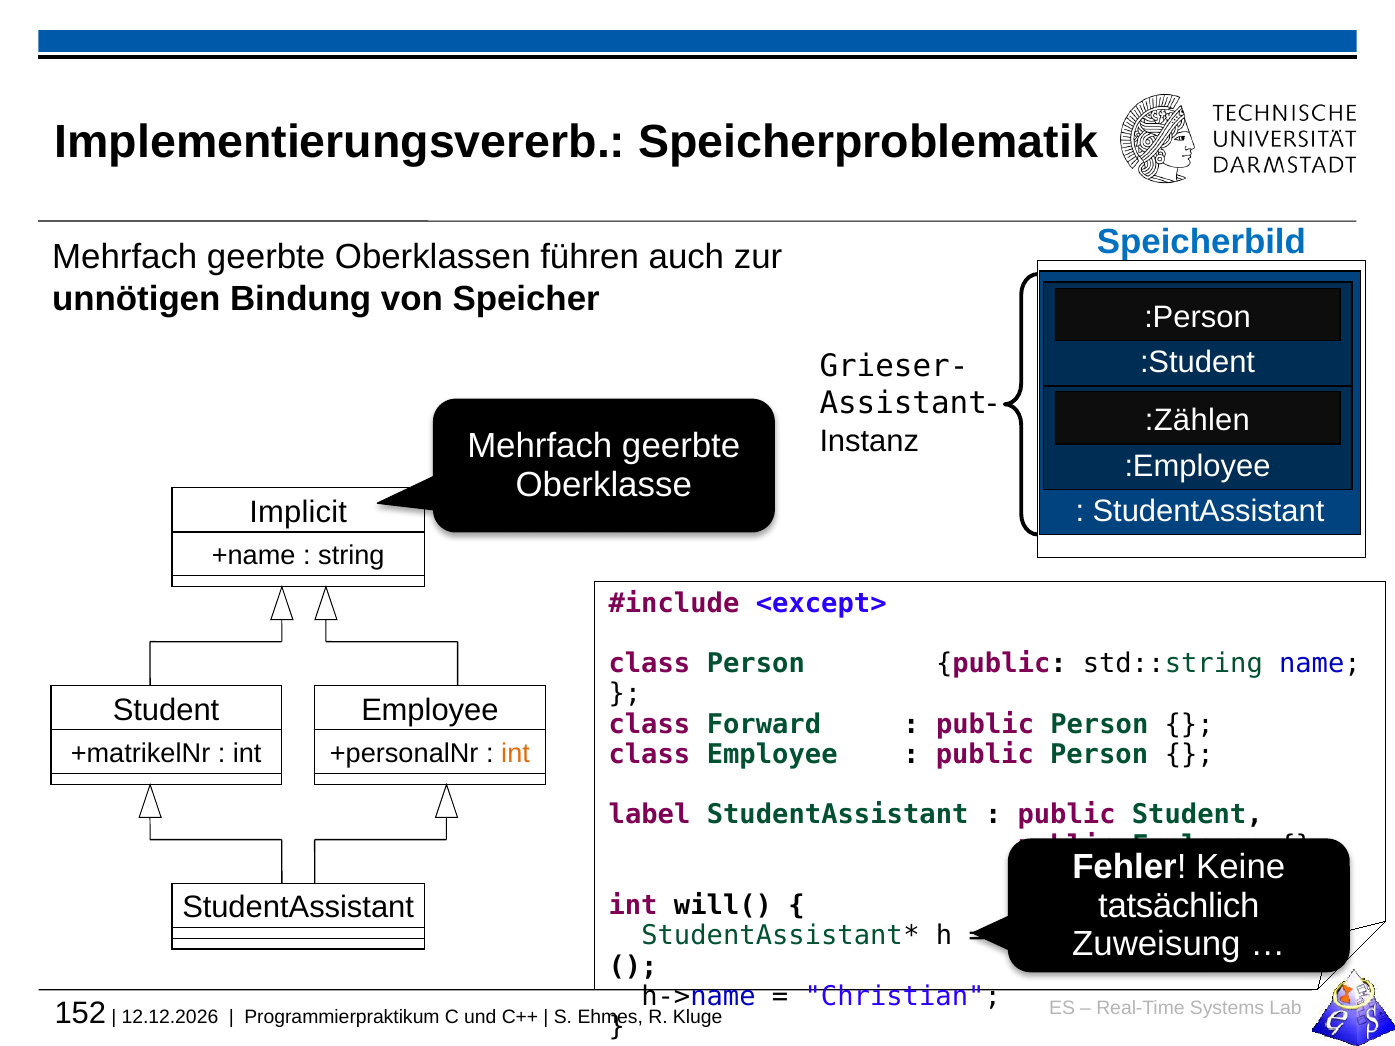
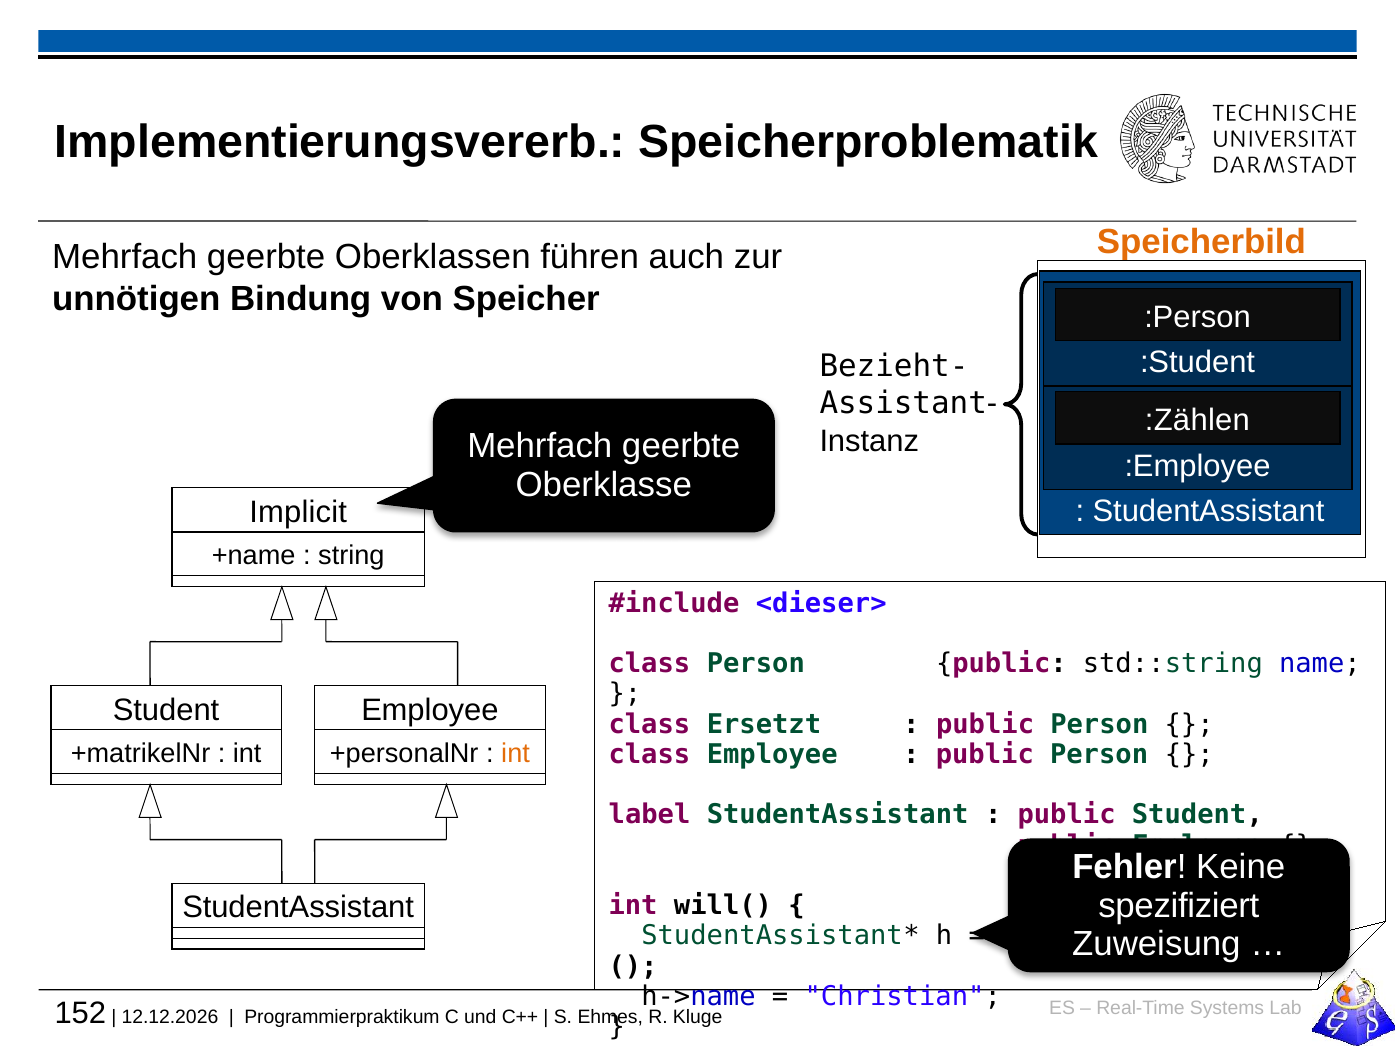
Speicherbild colour: blue -> orange (1201, 242)
Grieser-: Grieser- -> Bezieht- (894, 367)
<except>: <except> -> <dieser> (821, 603)
Forward: Forward -> Ersetzt (764, 724)
tatsächlich: tatsächlich -> spezifiziert (1179, 906)
